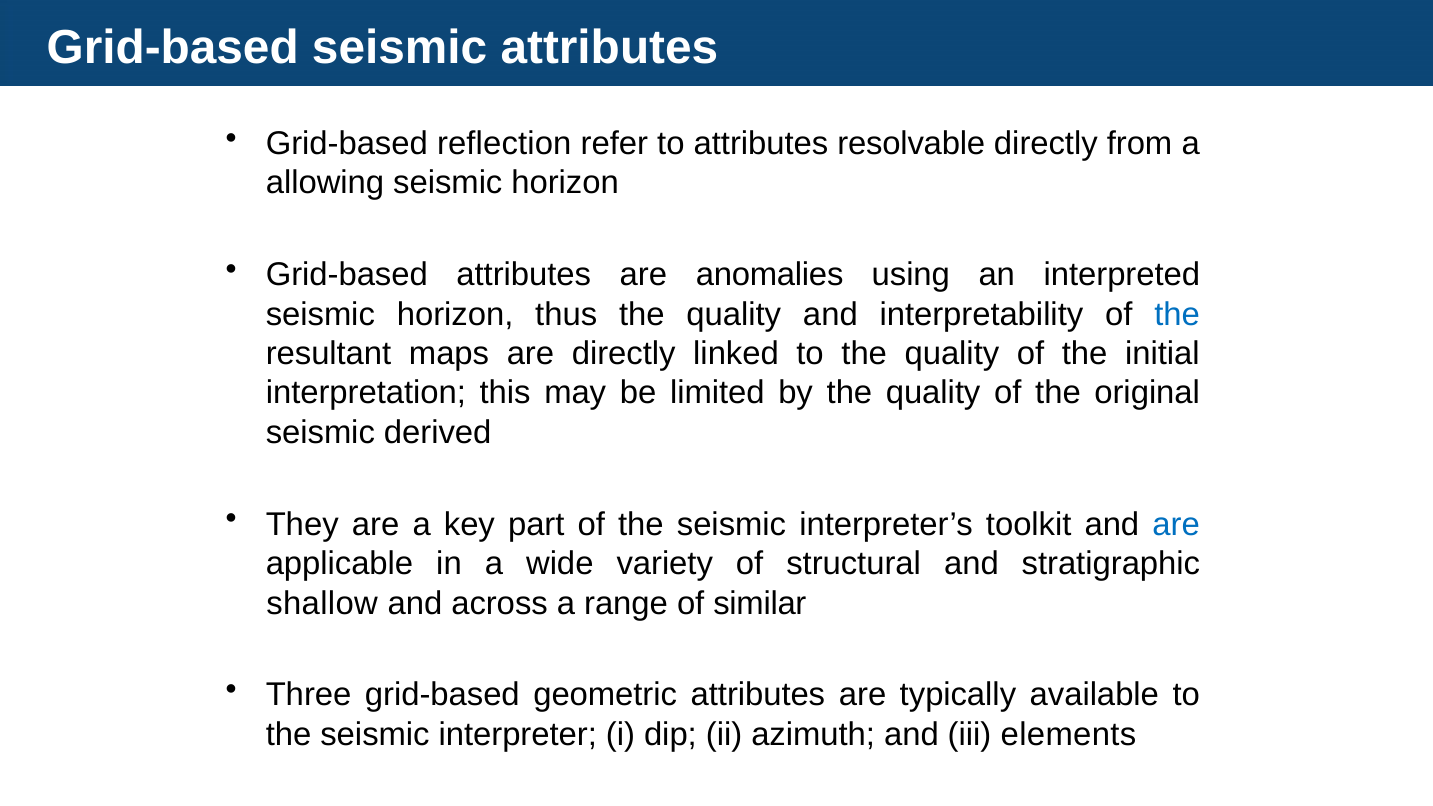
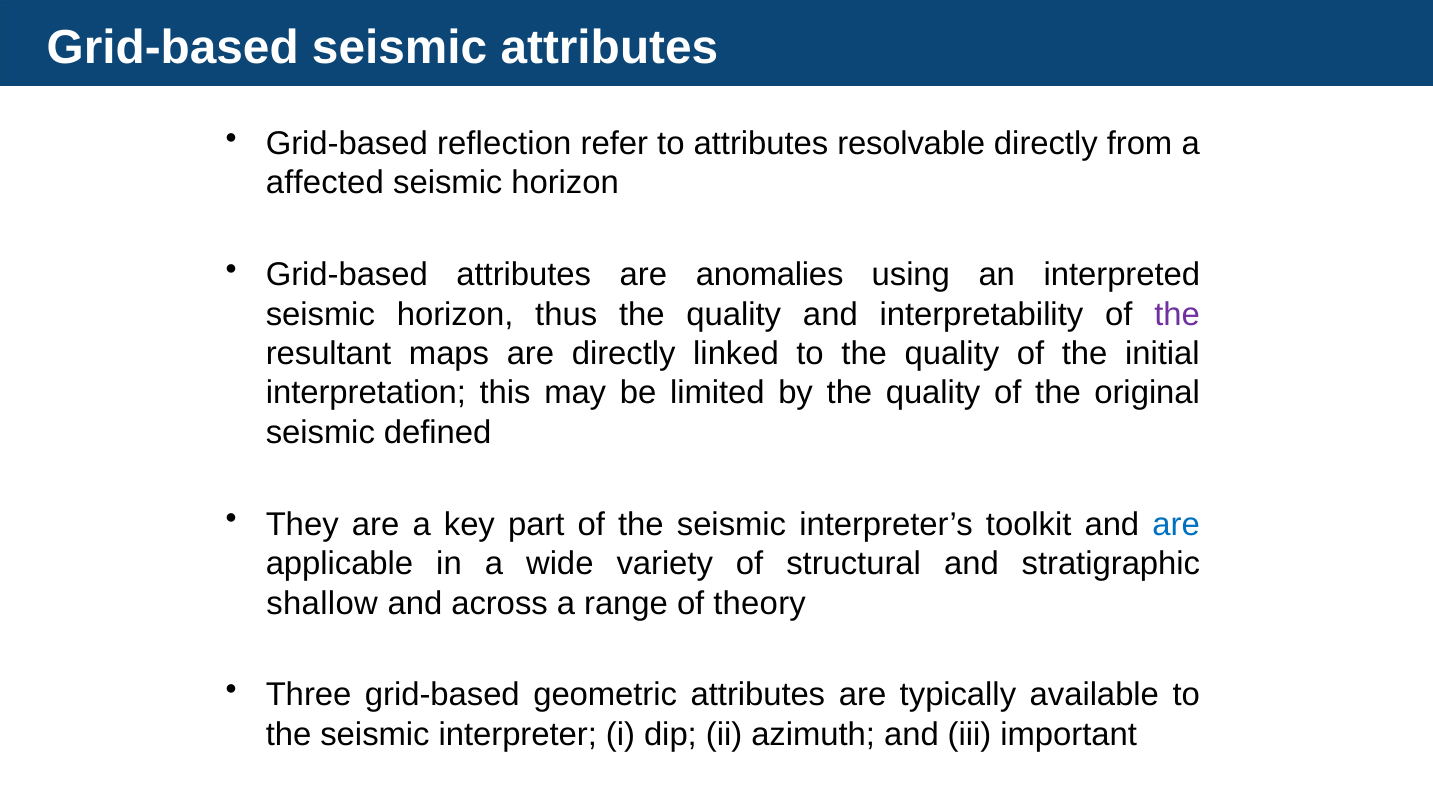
allowing: allowing -> affected (325, 183)
the colour: blue -> purple (1177, 314)
derived: derived -> defined (438, 433)
similar: similar -> theory (760, 603)
elements: elements -> important (1069, 735)
